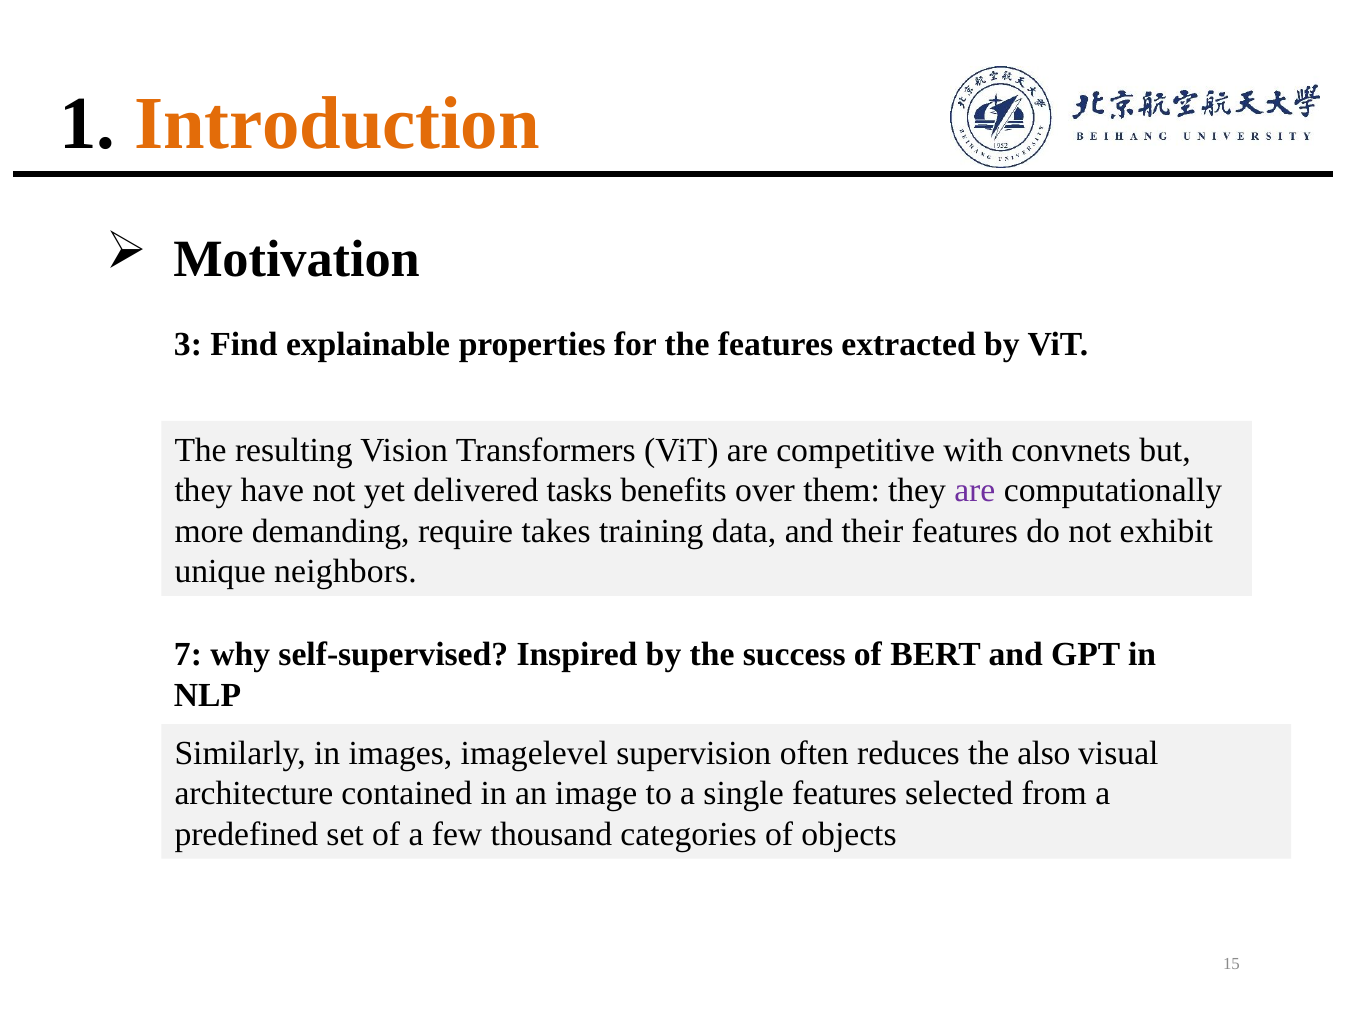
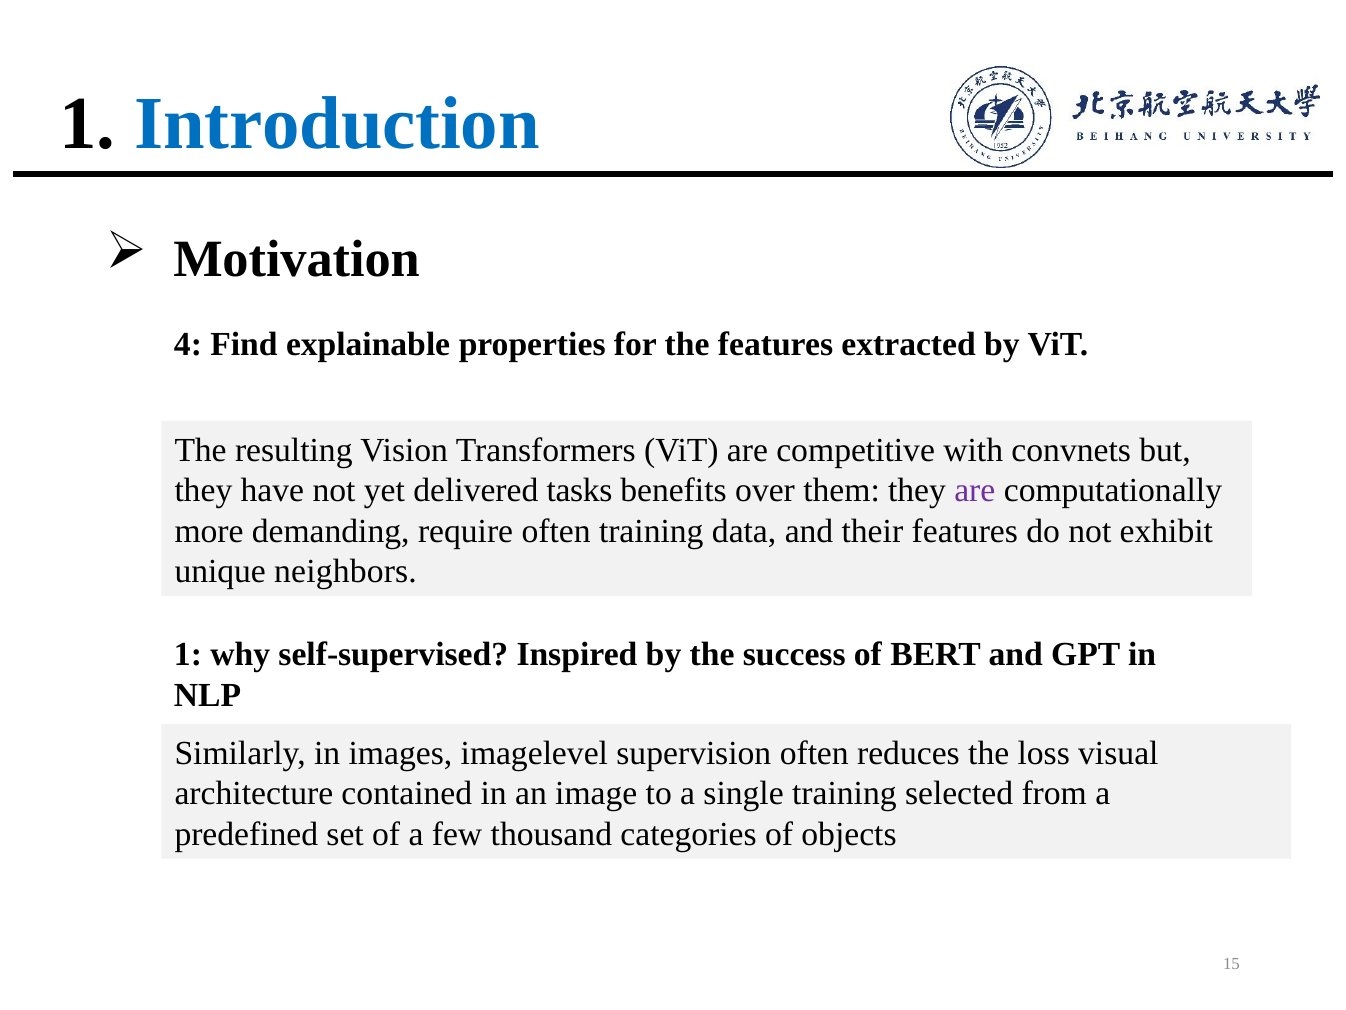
Introduction colour: orange -> blue (337, 124)
3: 3 -> 4 (188, 344)
require takes: takes -> often (556, 531)
7: 7 -> 1 (188, 654)
also: also -> loss (1044, 753)
single features: features -> training (844, 793)
